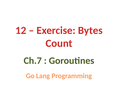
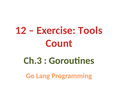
Bytes: Bytes -> Tools (90, 31)
Ch.7: Ch.7 -> Ch.3 (33, 61)
